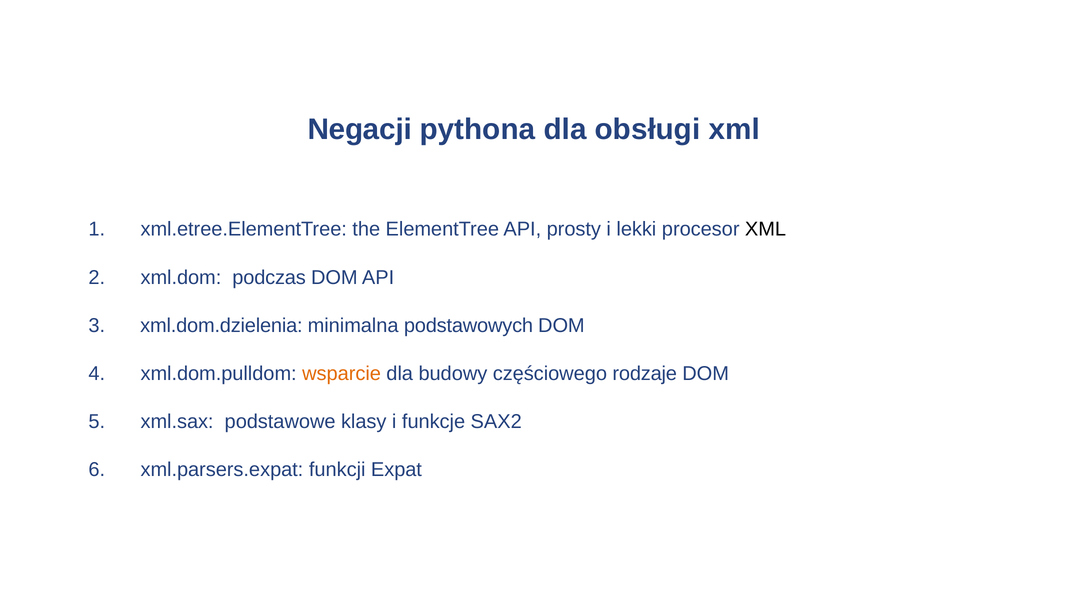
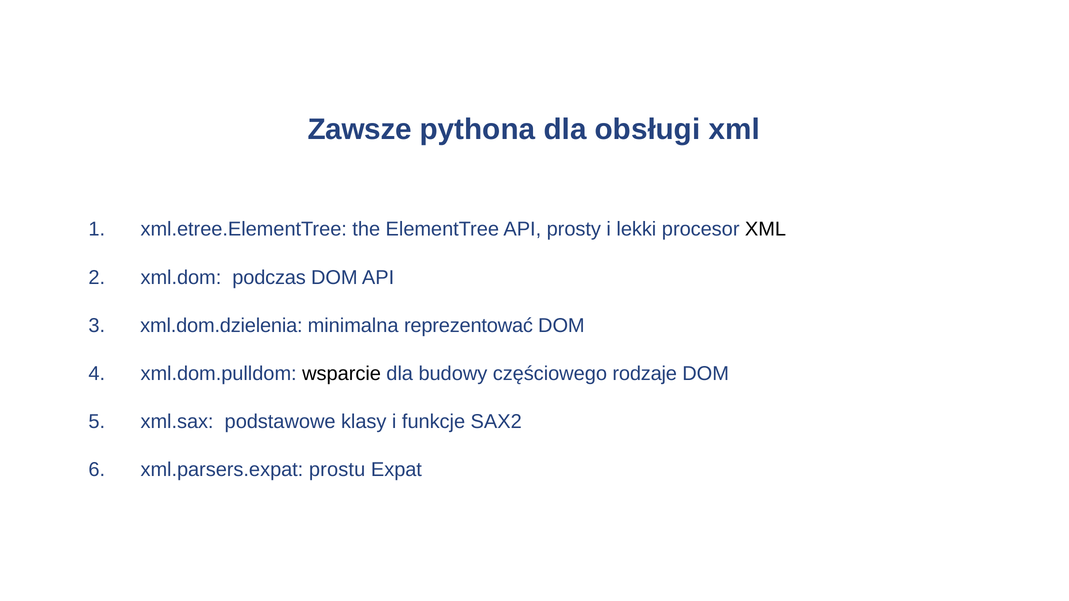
Negacji: Negacji -> Zawsze (360, 130)
podstawowych: podstawowych -> reprezentować (469, 326)
wsparcie colour: orange -> black (342, 374)
funkcji: funkcji -> prostu (337, 470)
